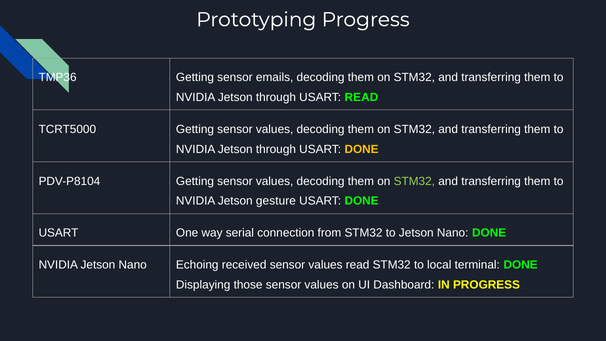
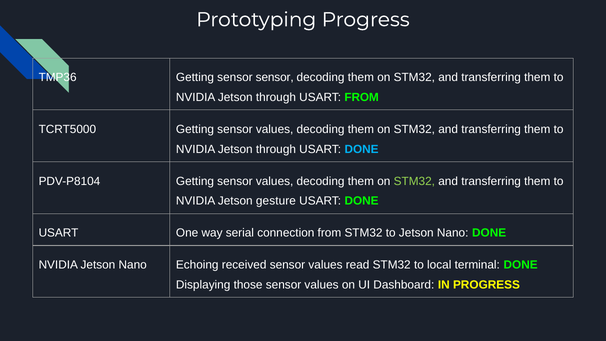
sensor emails: emails -> sensor (275, 78)
USART READ: READ -> FROM (362, 97)
DONE colour: yellow -> light blue (362, 149)
